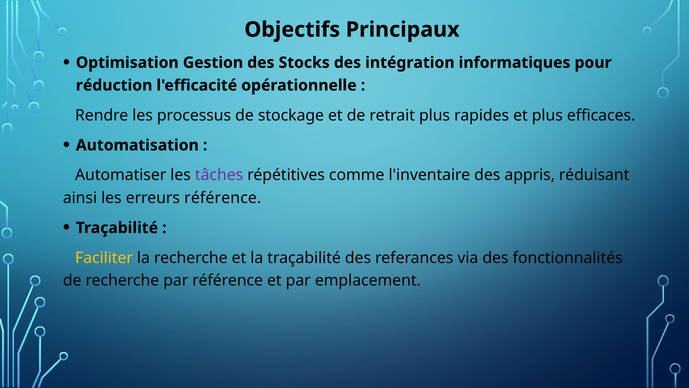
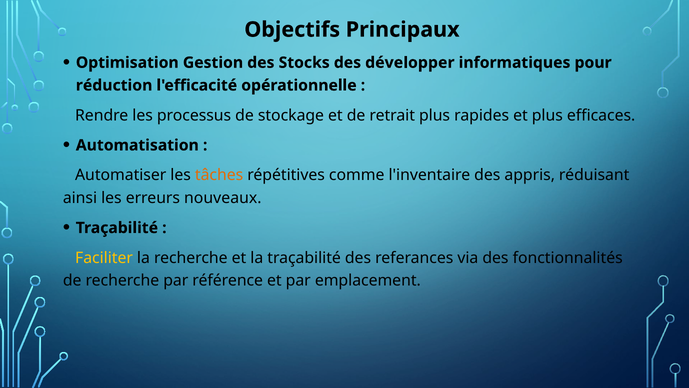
intégration: intégration -> développer (410, 63)
tâches colour: purple -> orange (219, 175)
erreurs référence: référence -> nouveaux (223, 198)
